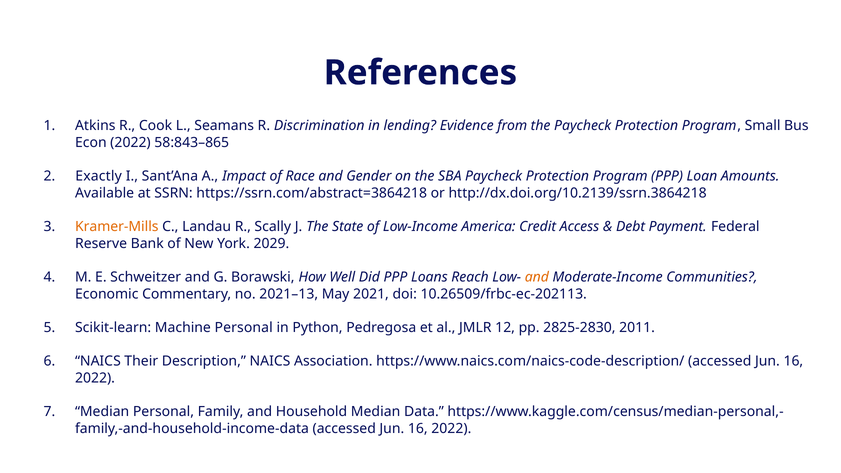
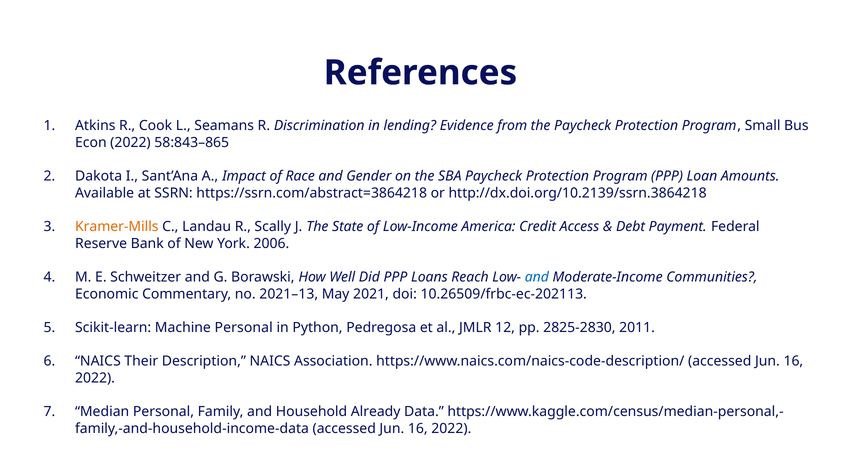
Exactly: Exactly -> Dakota (99, 176)
2029: 2029 -> 2006 (271, 244)
and colour: orange -> blue (537, 277)
Household Median: Median -> Already (376, 412)
